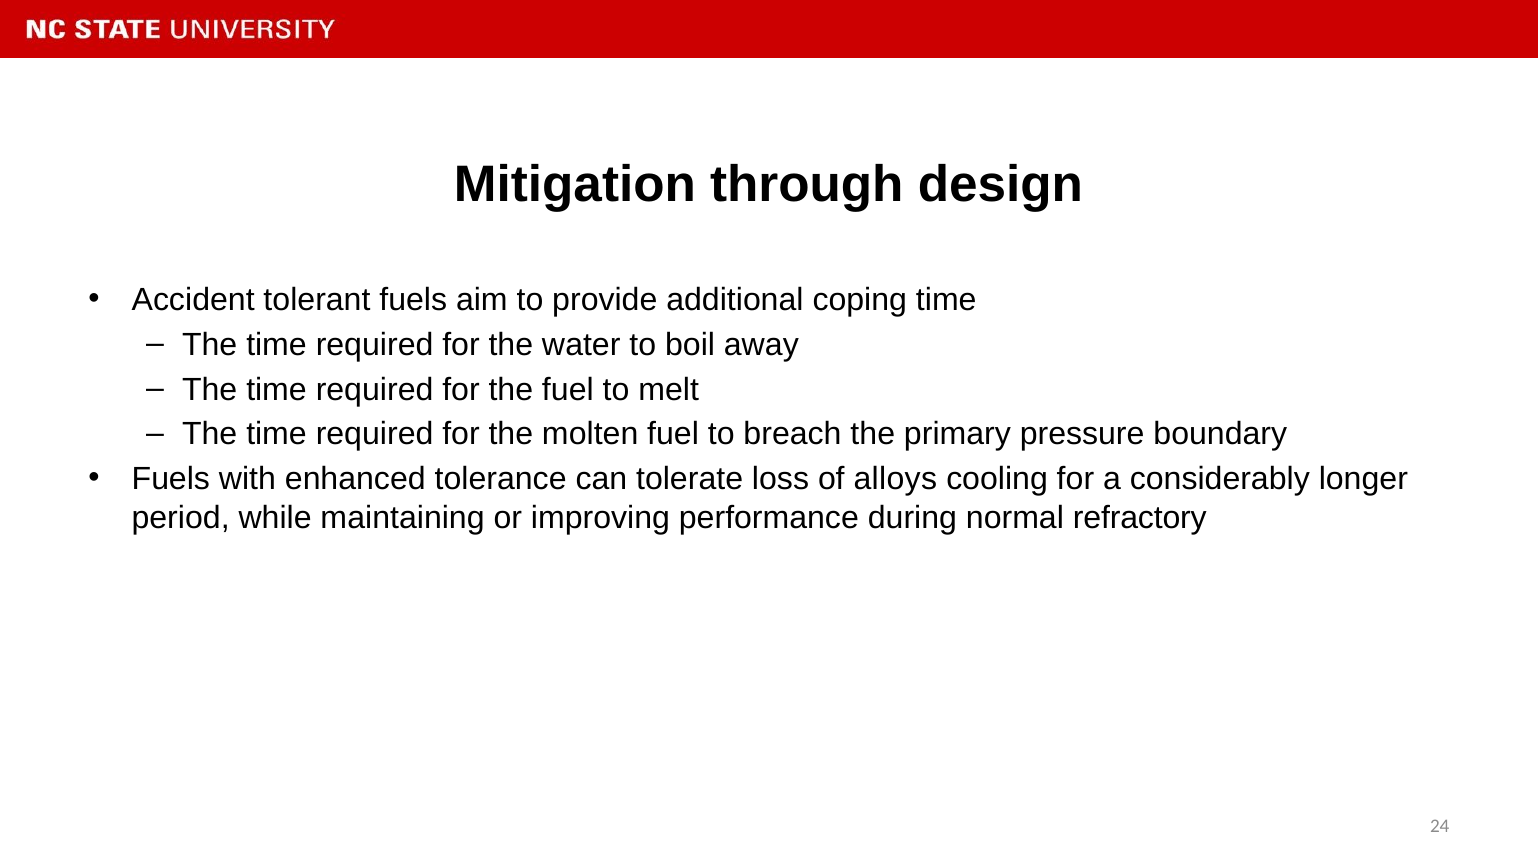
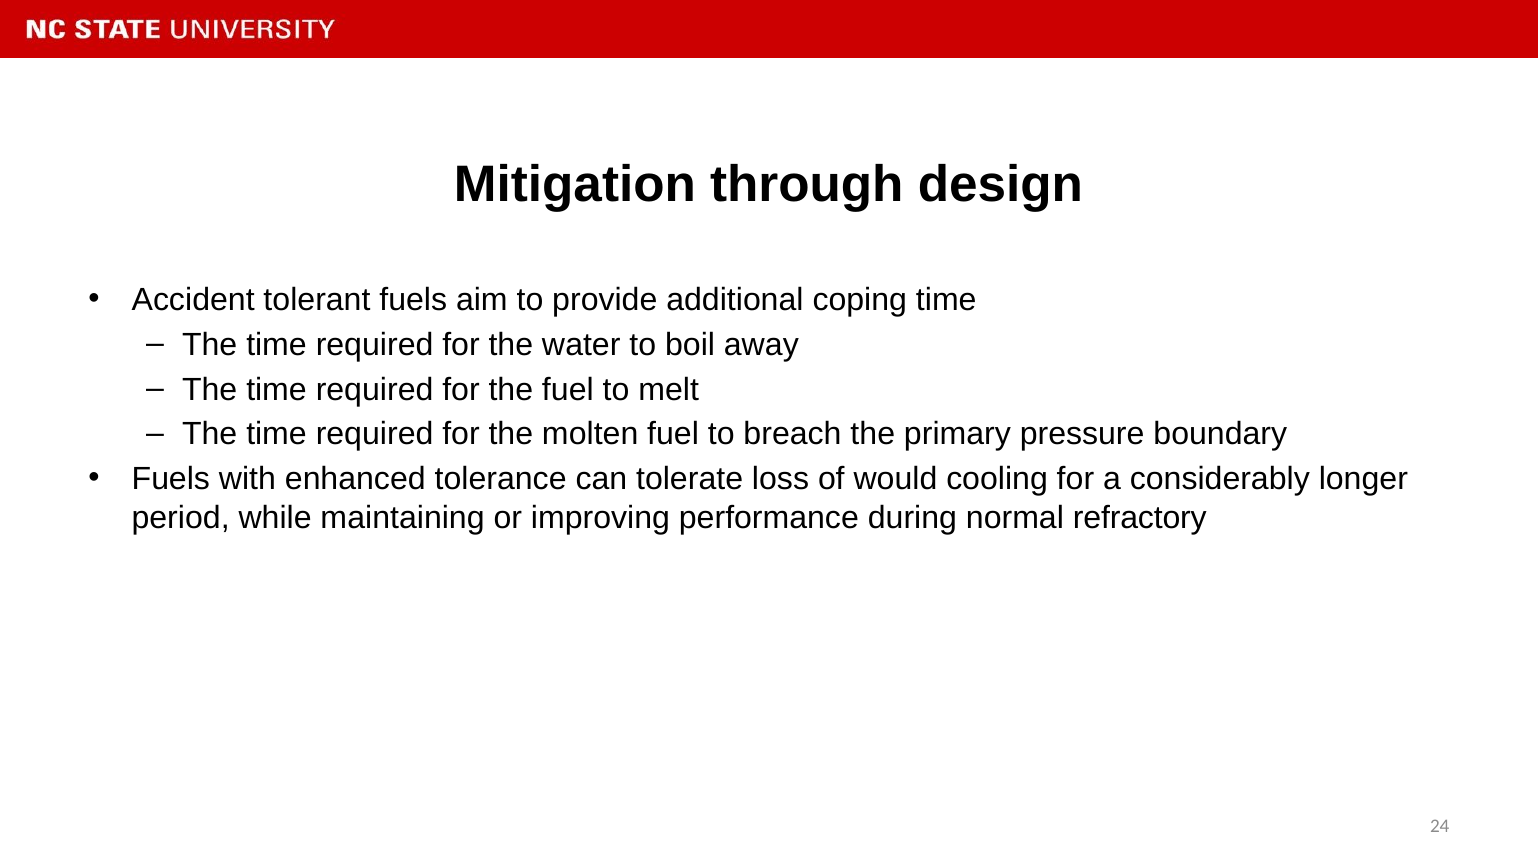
alloys: alloys -> would (895, 479)
